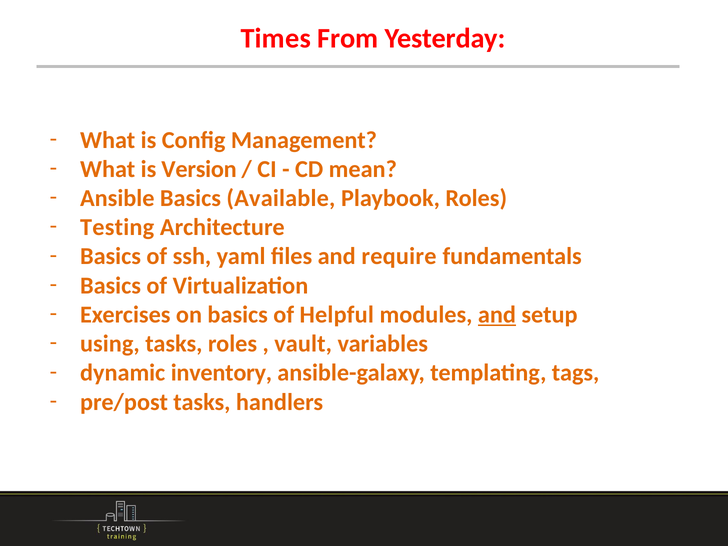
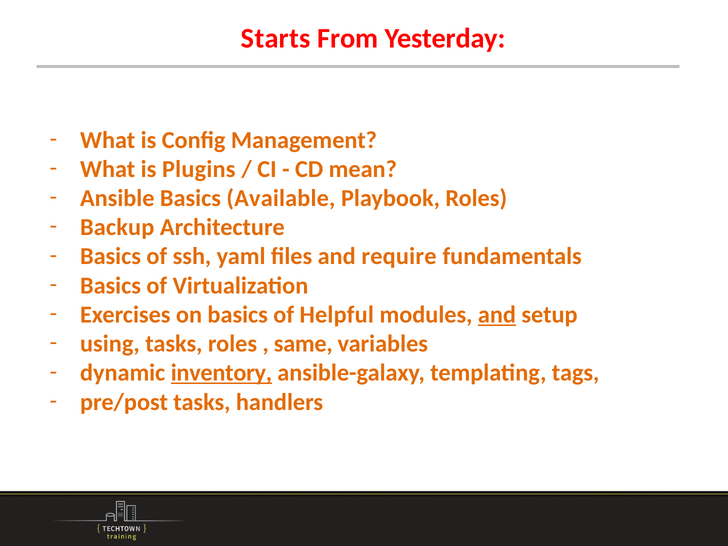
Times: Times -> Starts (276, 38)
Version: Version -> Plugins (199, 169)
Testing: Testing -> Backup (117, 227)
vault: vault -> same (303, 344)
inventory underline: none -> present (221, 373)
